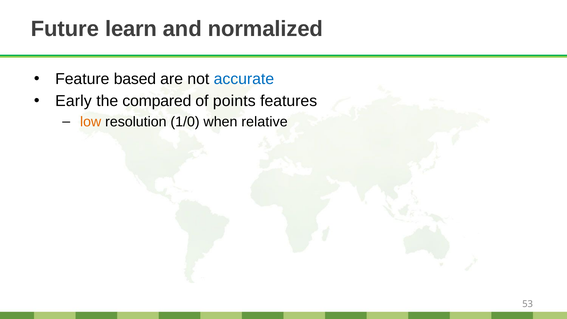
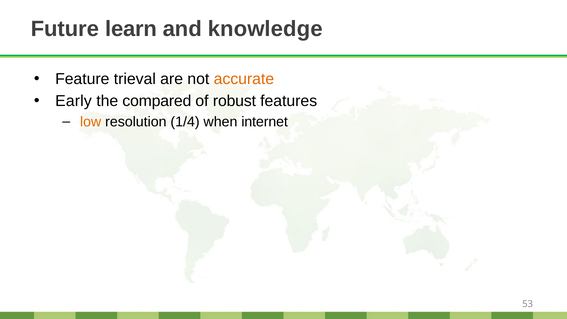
normalized: normalized -> knowledge (265, 29)
based: based -> trieval (135, 79)
accurate colour: blue -> orange (244, 79)
points: points -> robust (234, 101)
1/0: 1/0 -> 1/4 (185, 122)
relative: relative -> internet (265, 122)
